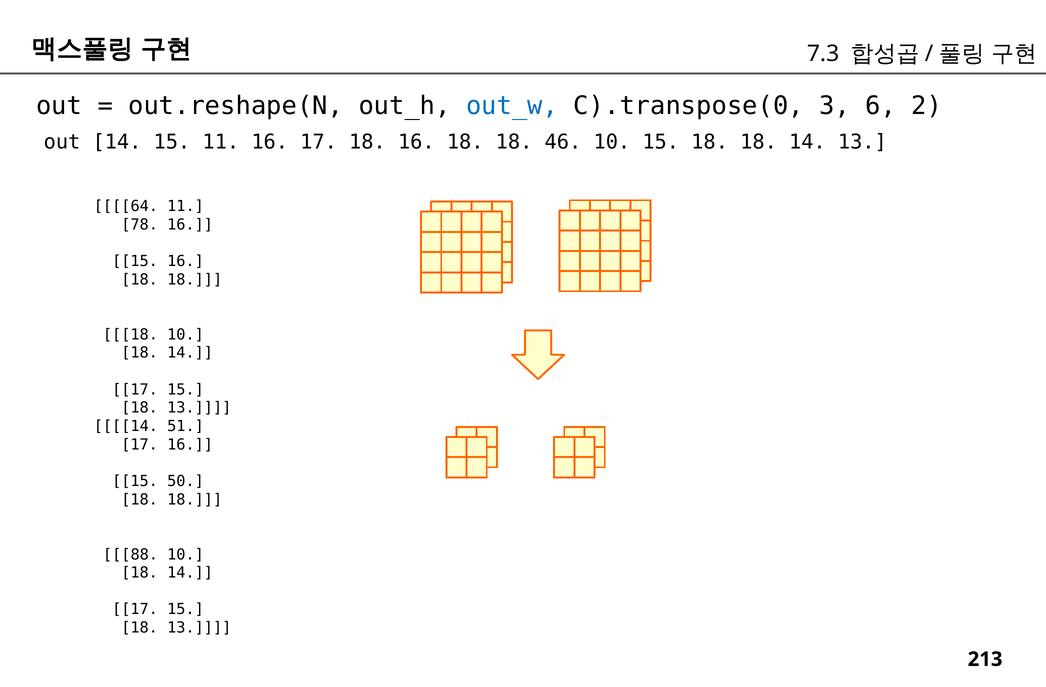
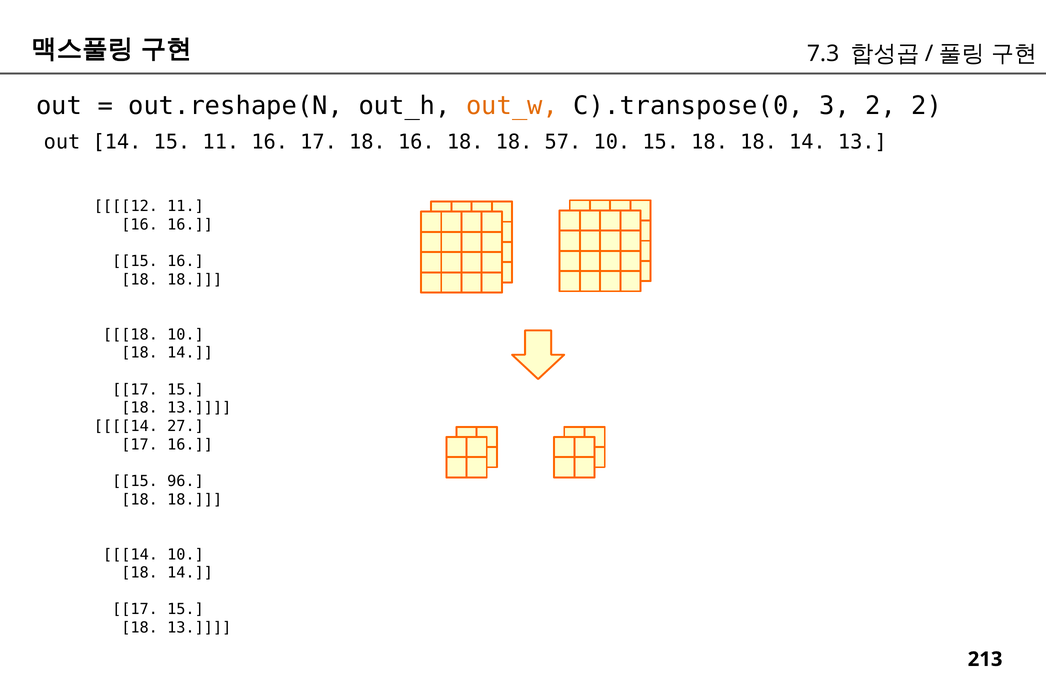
out_w colour: blue -> orange (512, 106)
3 6: 6 -> 2 (881, 106)
46: 46 -> 57 (563, 142)
64: 64 -> 12 (126, 206)
78: 78 -> 16 (140, 225)
51: 51 -> 27 (186, 426)
50: 50 -> 96 (186, 481)
88: 88 -> 14 (131, 555)
